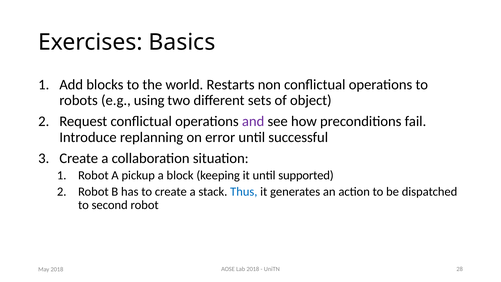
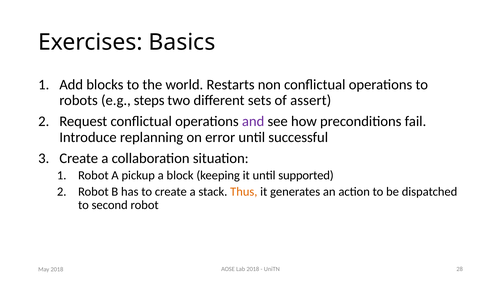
using: using -> steps (149, 100)
object: object -> assert (311, 100)
Thus colour: blue -> orange (244, 192)
